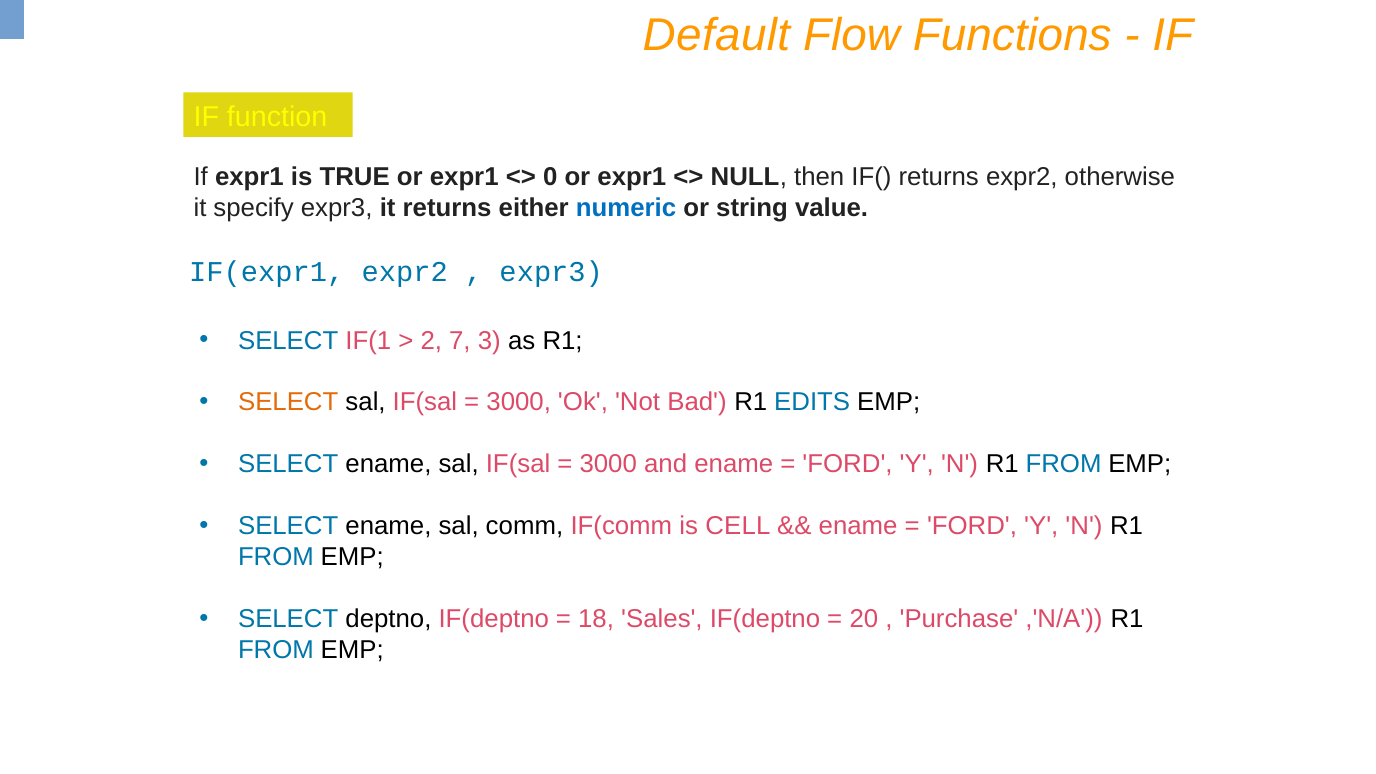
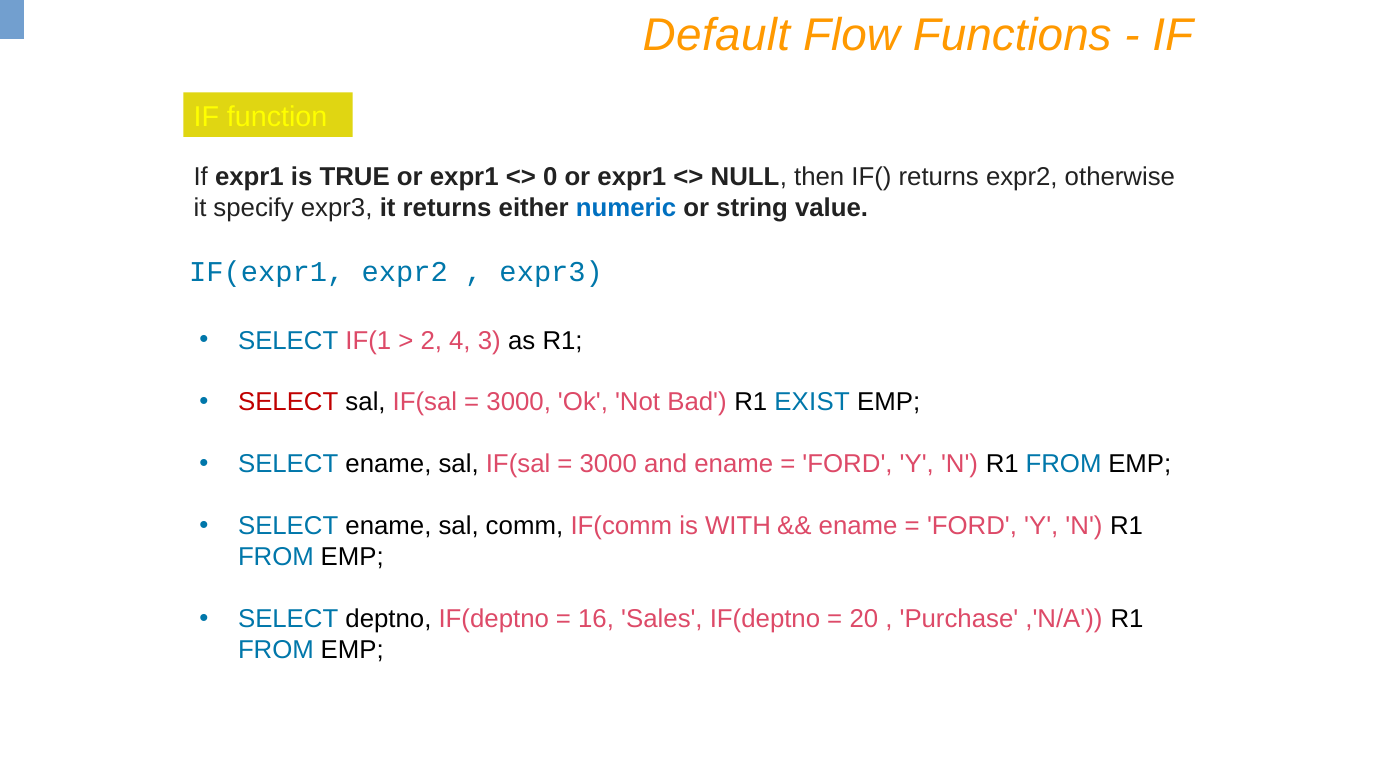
7: 7 -> 4 (460, 341)
SELECT colour: orange -> red (288, 402)
EDITS: EDITS -> EXIST (812, 402)
CELL: CELL -> WITH (738, 526)
18: 18 -> 16 (596, 619)
